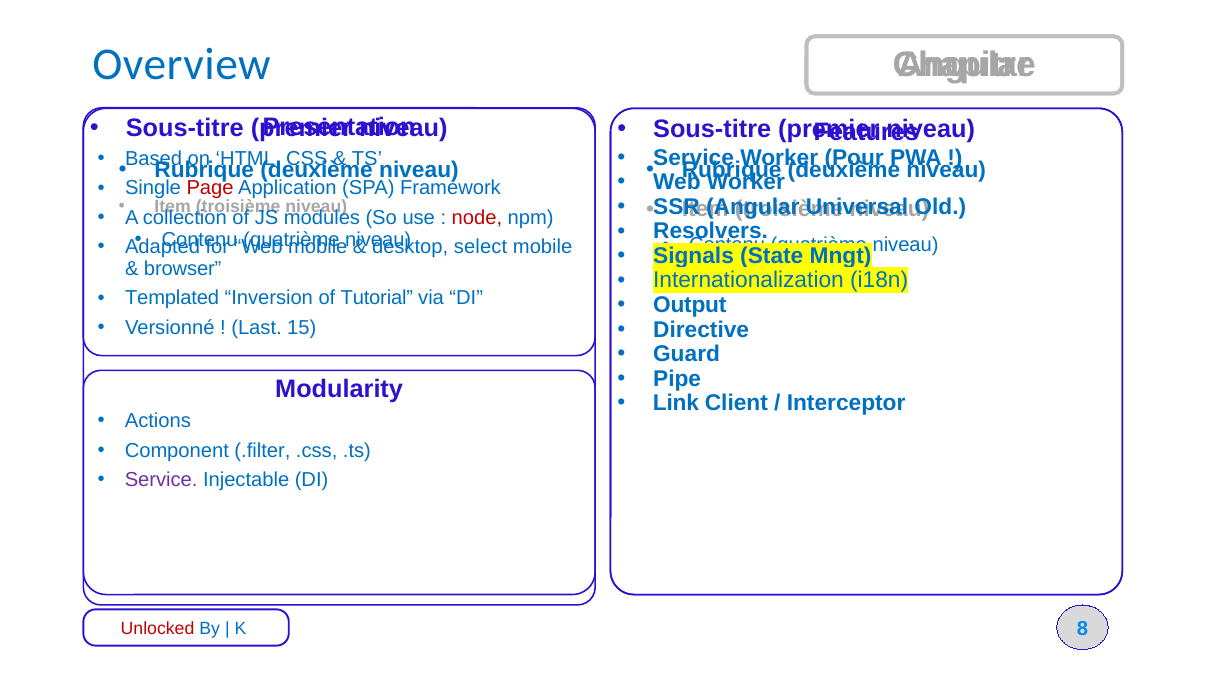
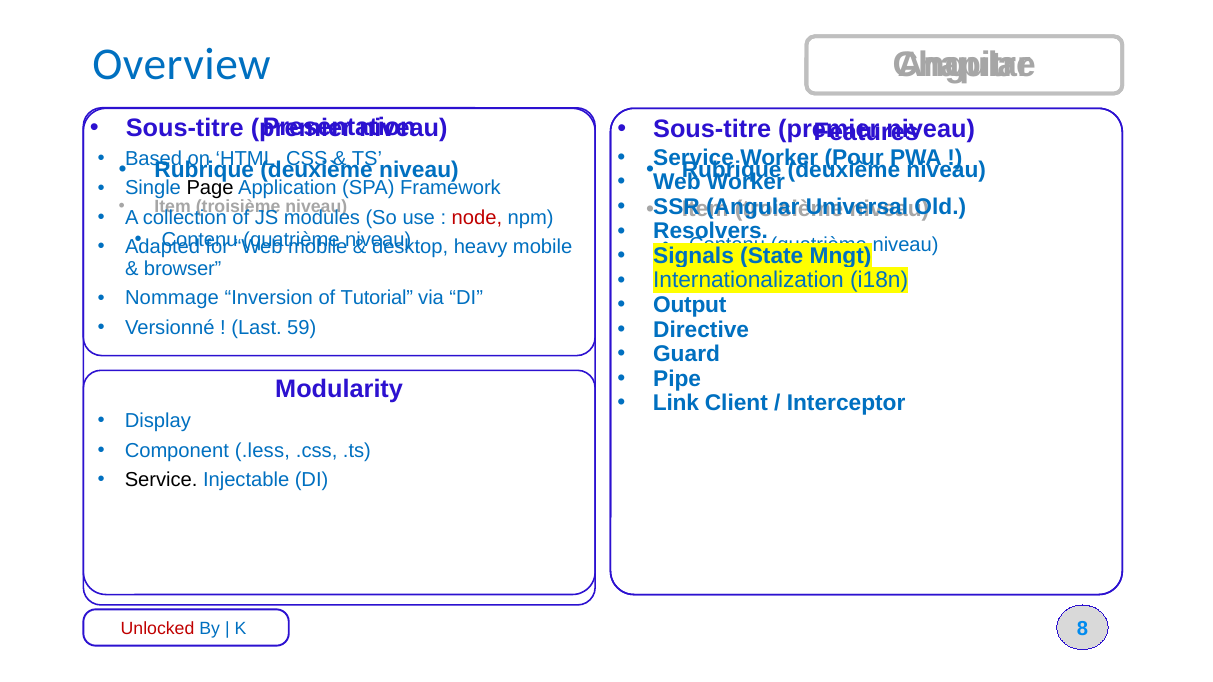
Page colour: red -> black (210, 188)
select: select -> heavy (481, 247)
Templated: Templated -> Nommage (172, 298)
15: 15 -> 59 (302, 328)
Actions: Actions -> Display (158, 421)
.filter: .filter -> .less (262, 451)
Service colour: purple -> black (161, 480)
